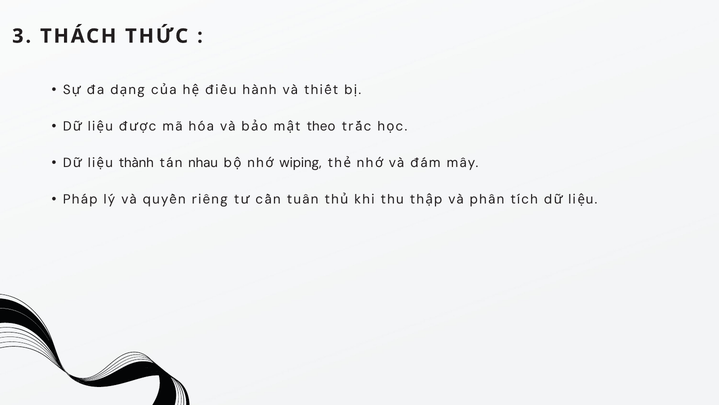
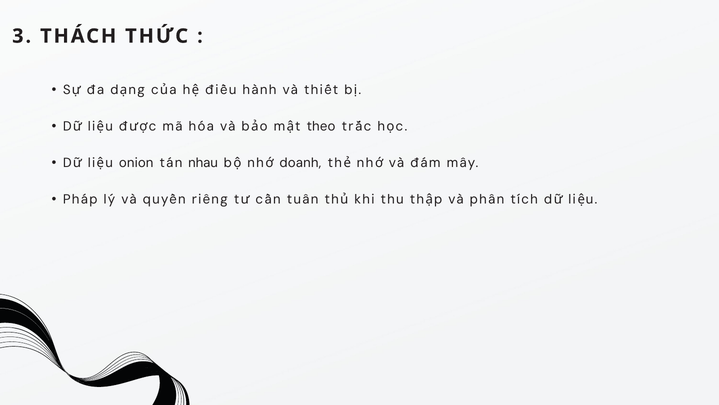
thành: thành -> onion (136, 163)
wiping: wiping -> doanh (300, 163)
